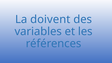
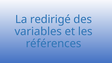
doivent: doivent -> redirigé (50, 19)
